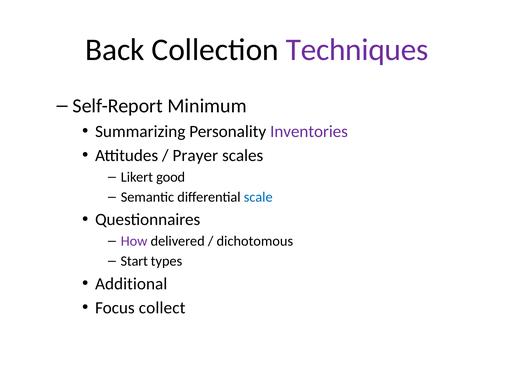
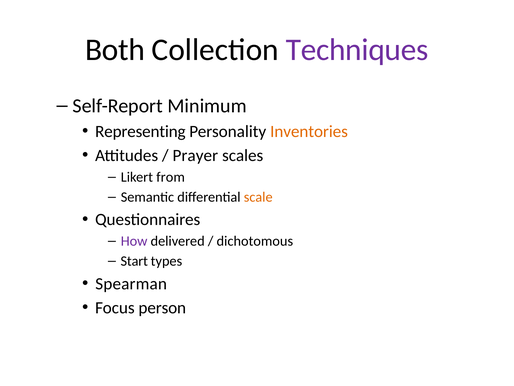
Back: Back -> Both (115, 50)
Summarizing: Summarizing -> Representing (140, 131)
Inventories colour: purple -> orange (309, 131)
good: good -> from (171, 177)
scale colour: blue -> orange (258, 197)
Additional: Additional -> Spearman (131, 283)
collect: collect -> person (162, 307)
